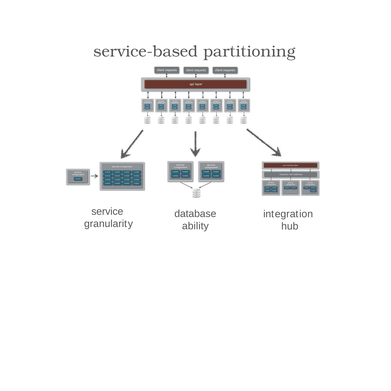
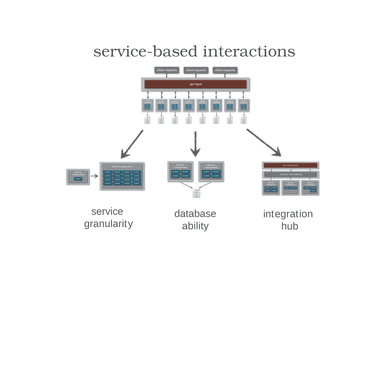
partitioning: partitioning -> interactions (249, 51)
